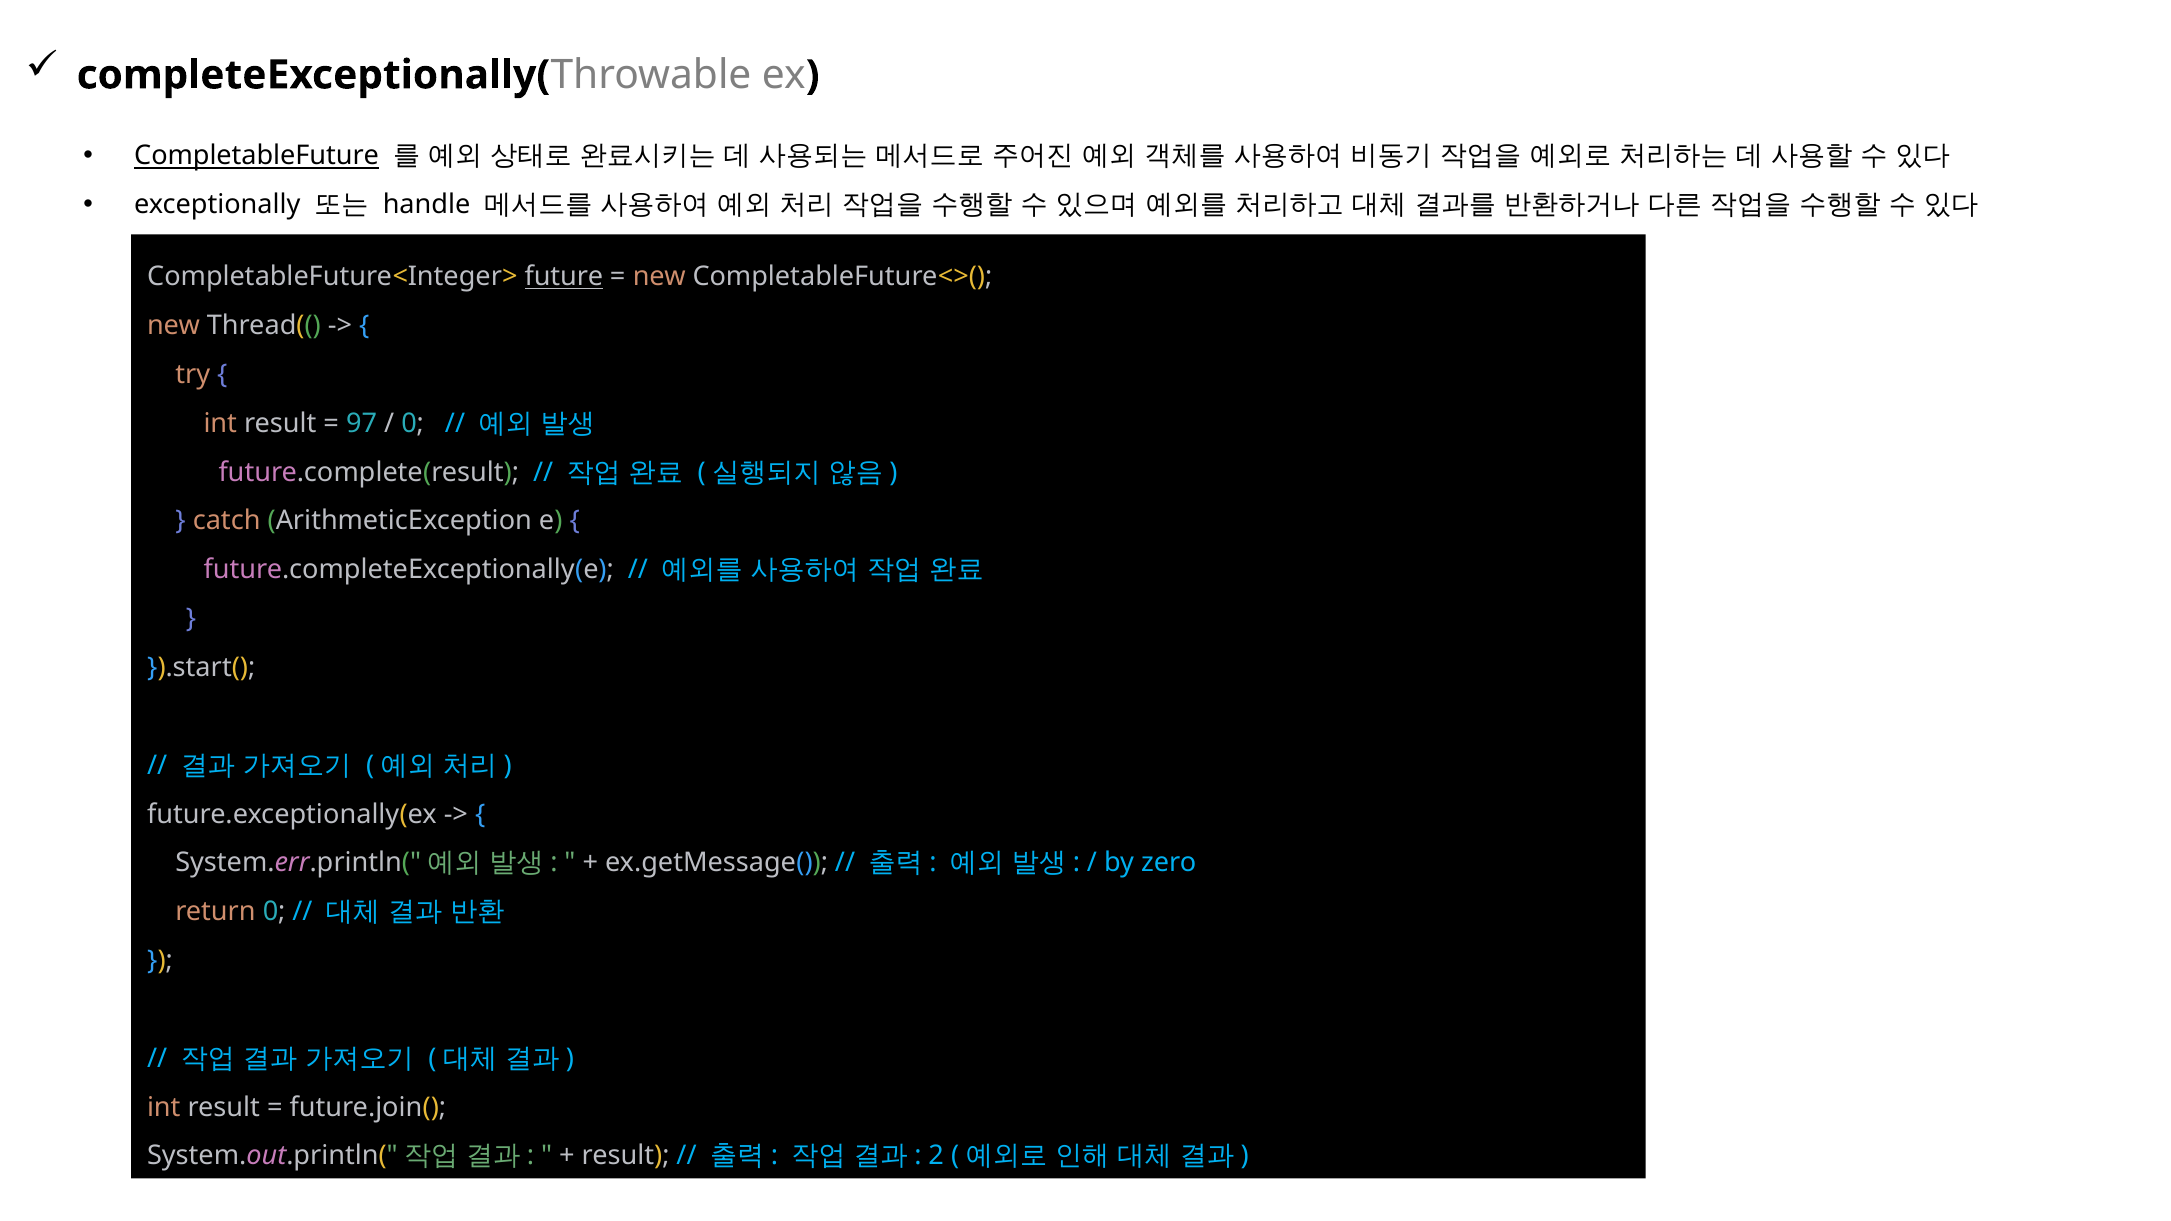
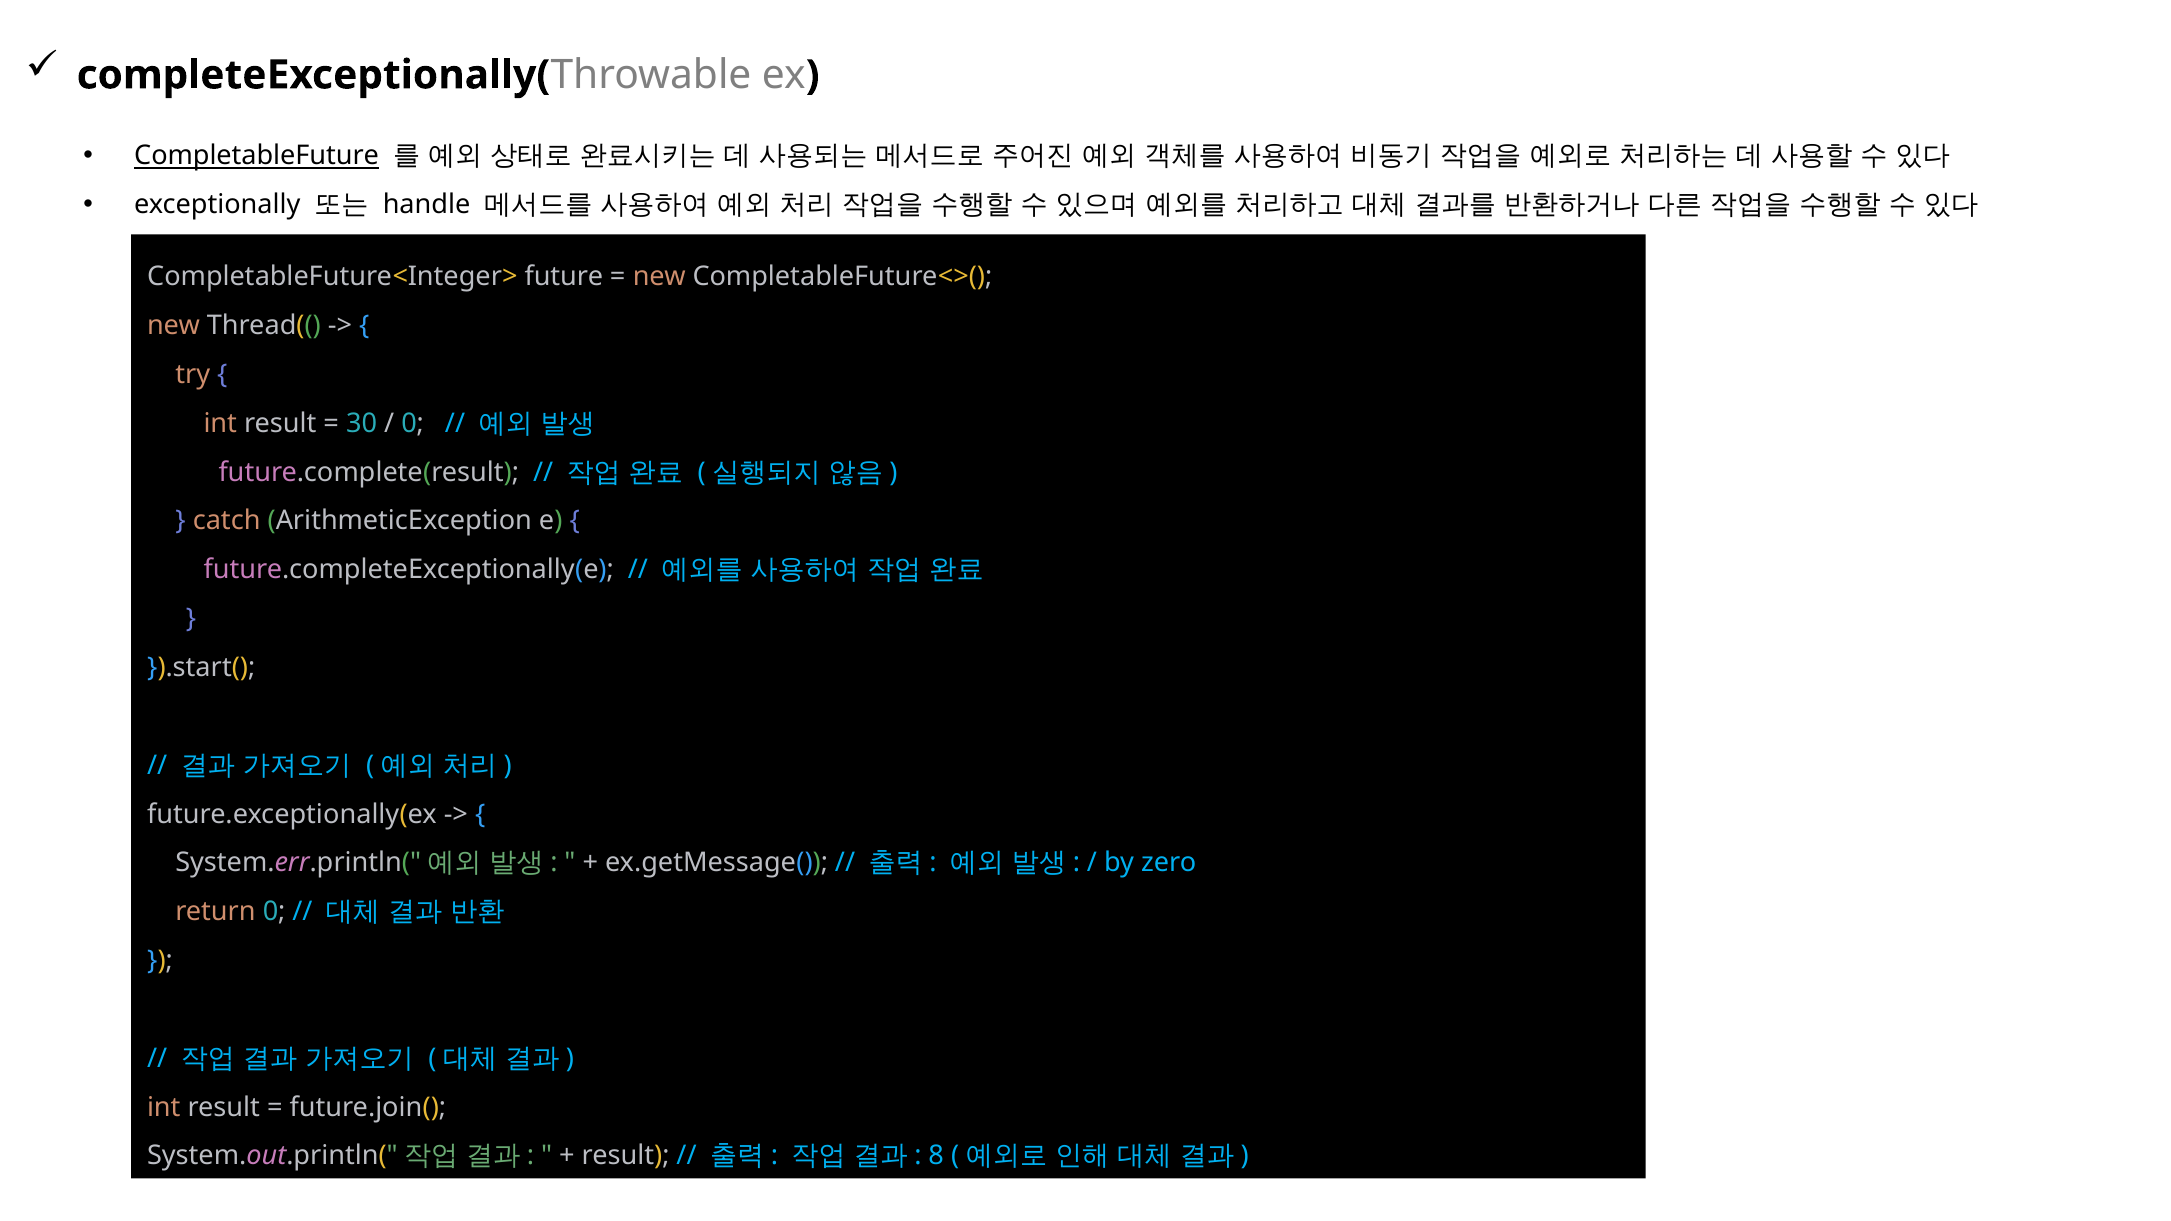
future underline: present -> none (564, 277)
97: 97 -> 30 (362, 423)
2: 2 -> 8 (936, 1156)
